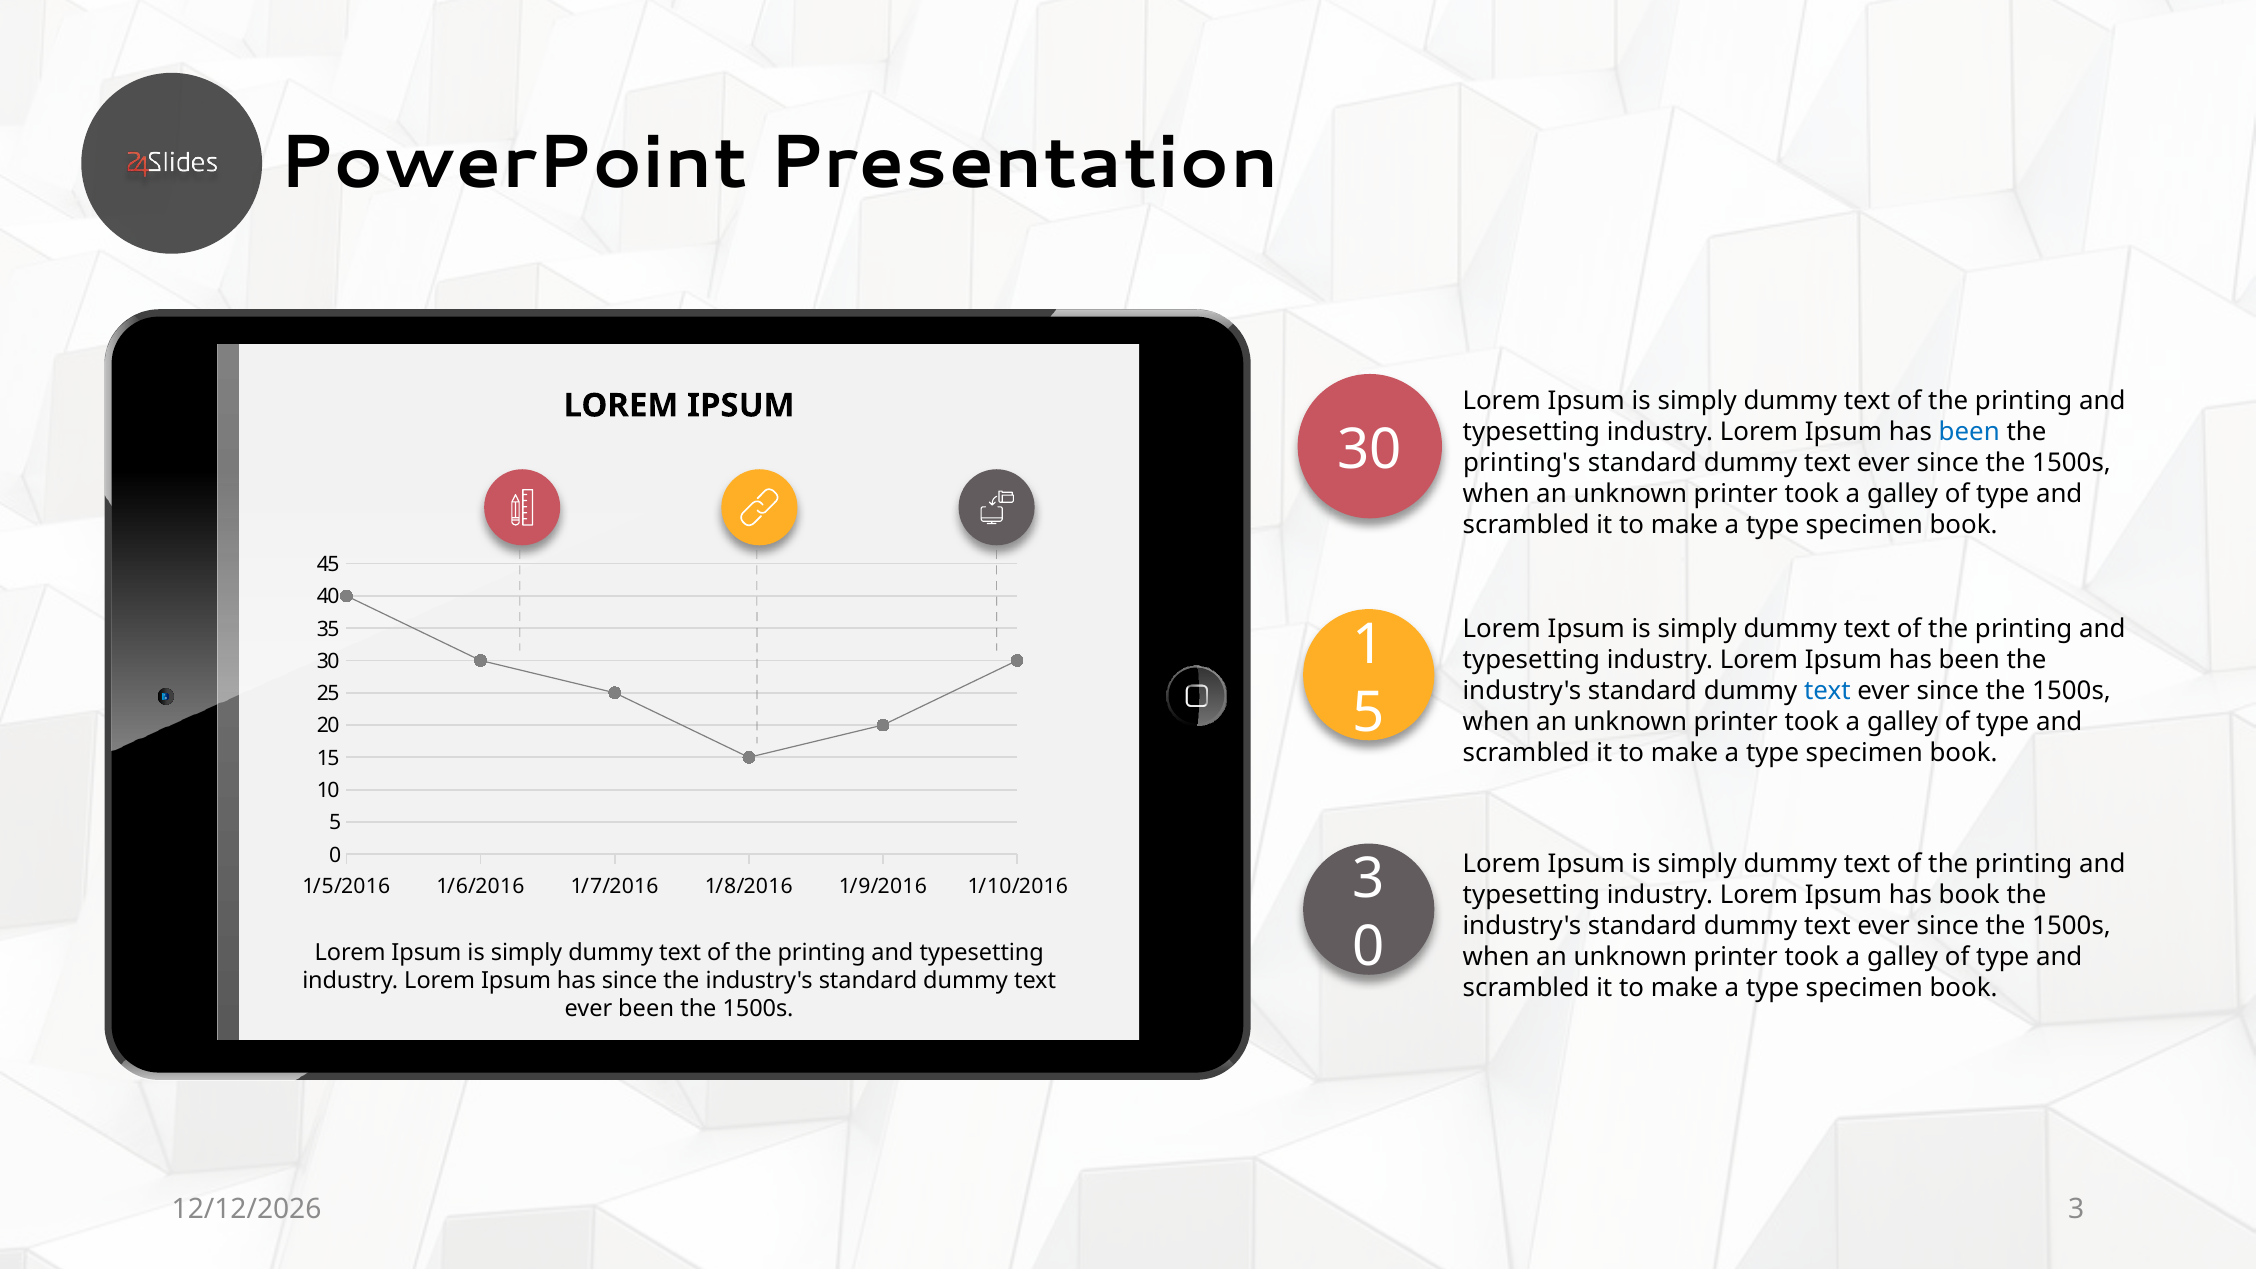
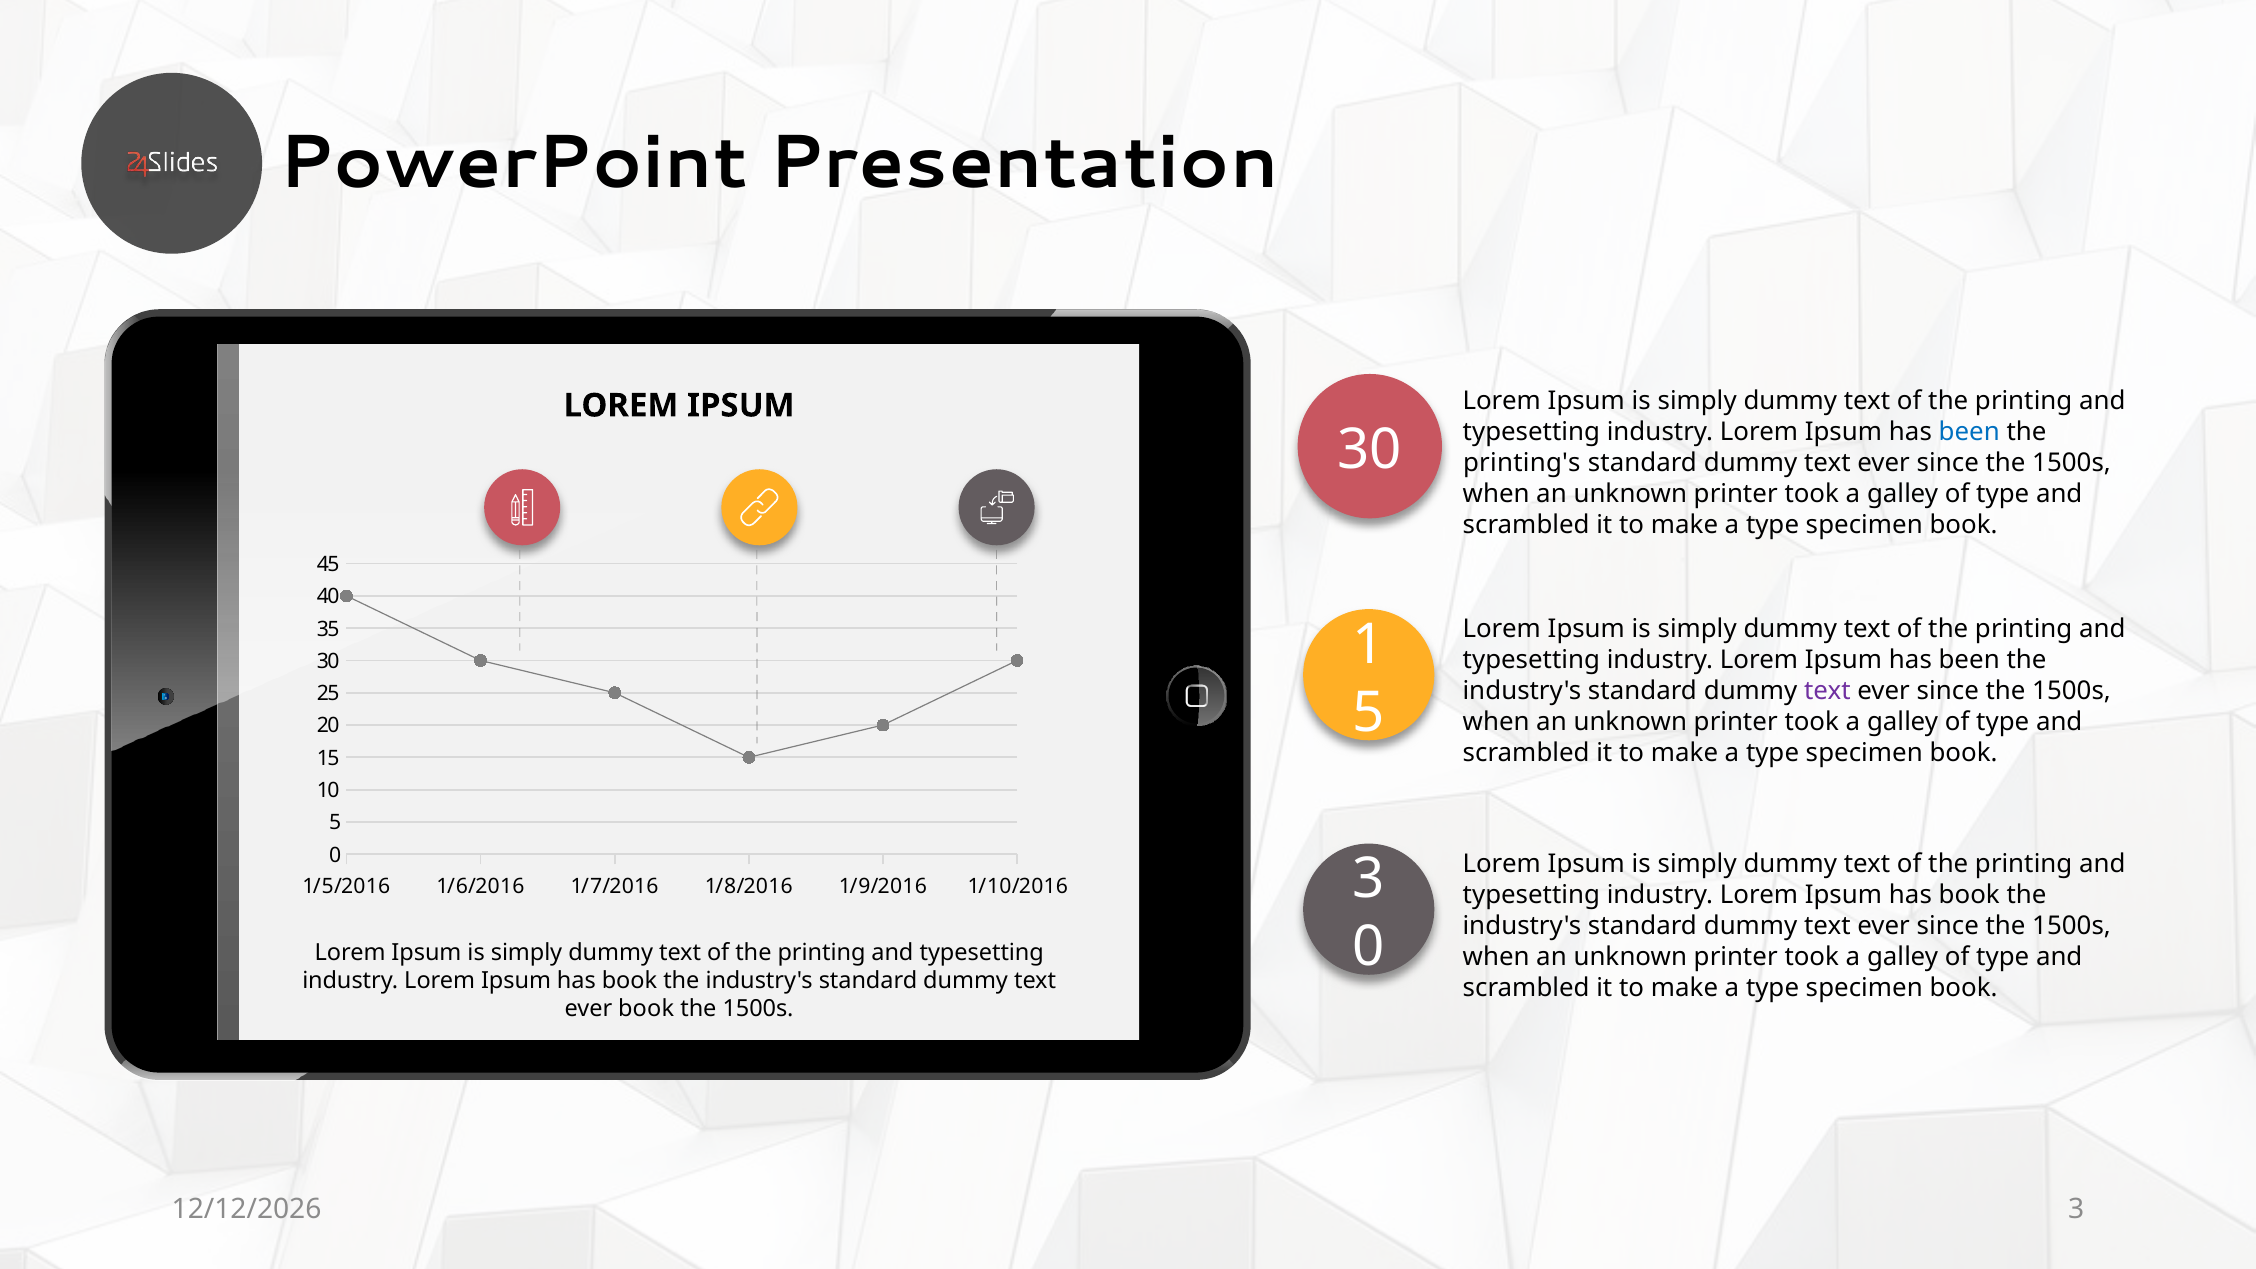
text colour: blue -> purple (1827, 691)
since: since -> book (630, 981)
ever been: been -> book (646, 1009)
